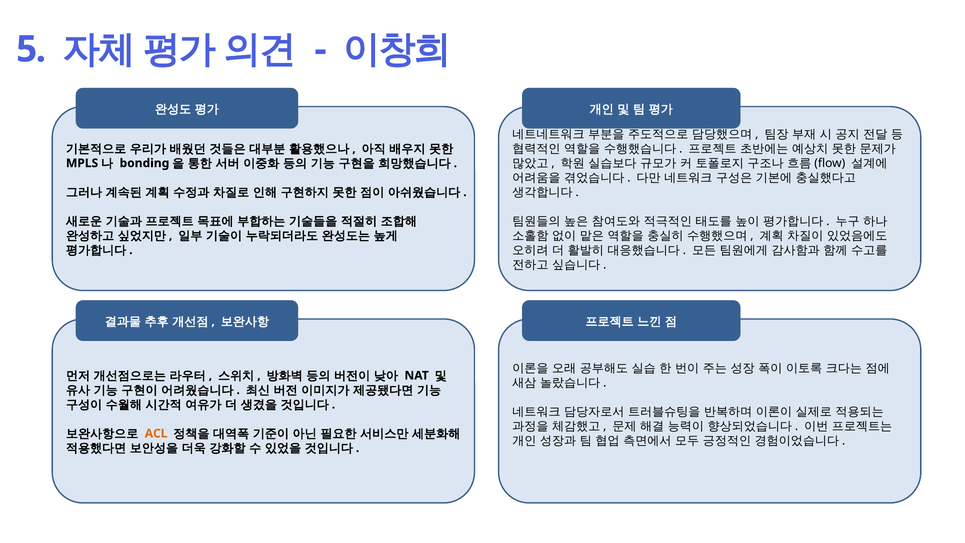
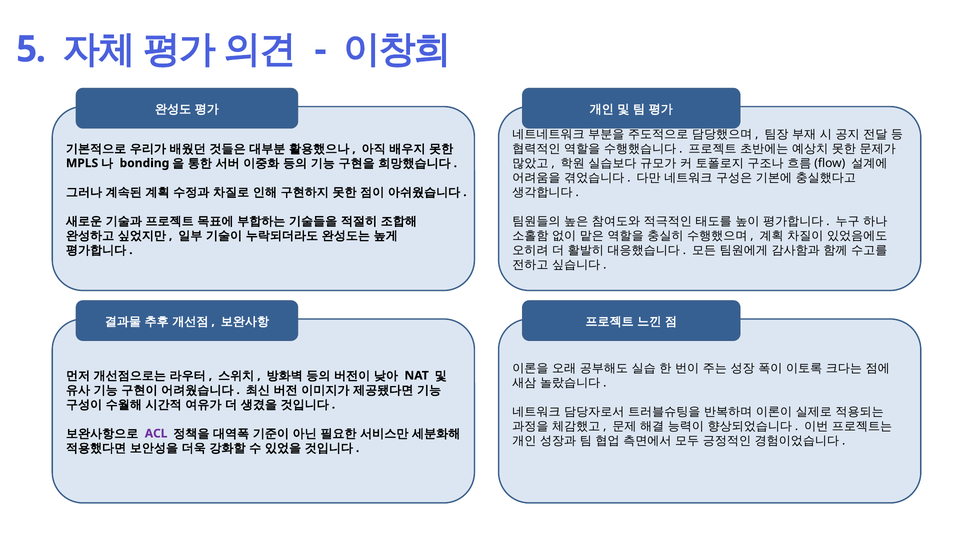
ACL colour: orange -> purple (156, 433)
